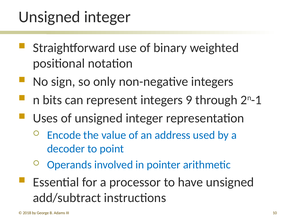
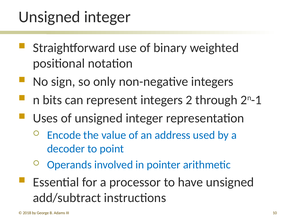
9: 9 -> 2 (189, 100)
